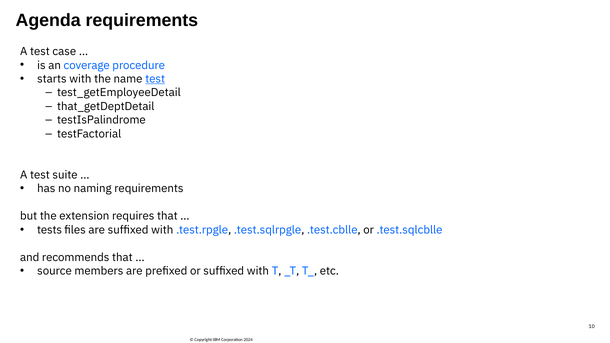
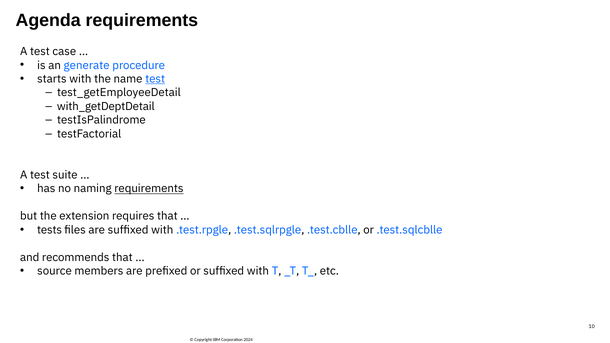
coverage: coverage -> generate (87, 65)
that_getDeptDetail: that_getDeptDetail -> with_getDeptDetail (106, 106)
requirements underline: none -> present (149, 189)
